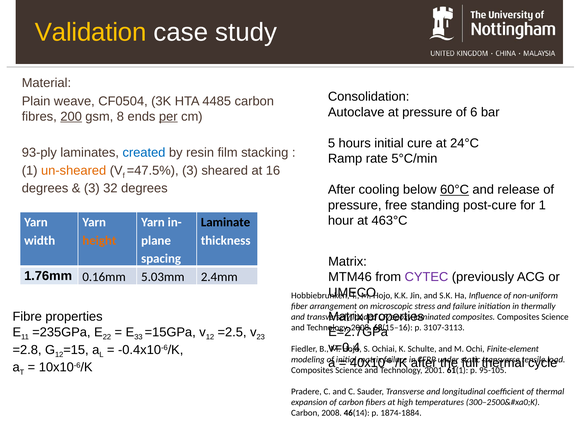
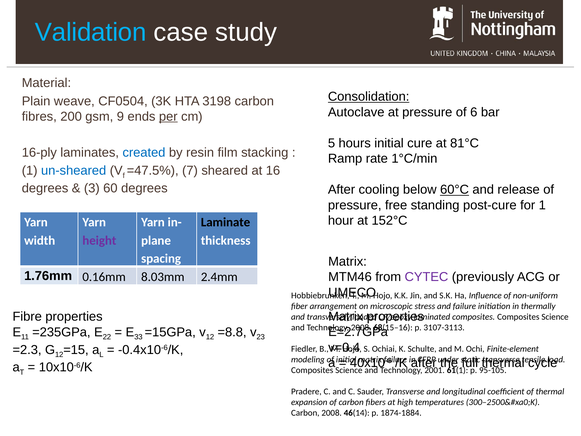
Validation colour: yellow -> light blue (91, 32)
Consolidation underline: none -> present (369, 97)
4485: 4485 -> 3198 (217, 101)
200 underline: present -> none (71, 116)
8: 8 -> 9 (120, 116)
24°C: 24°C -> 81°C (465, 143)
93-ply: 93-ply -> 16-ply (39, 153)
5°C/min: 5°C/min -> 1°C/min (414, 159)
un-sheared colour: orange -> blue (74, 171)
=47.5% 3: 3 -> 7 (190, 171)
32: 32 -> 60 (110, 188)
463°C: 463°C -> 152°C (389, 221)
height colour: orange -> purple (99, 240)
5.03mm: 5.03mm -> 8.03mm (163, 277)
=2.5: =2.5 -> =8.8 (232, 332)
=2.8: =2.8 -> =2.3 (27, 350)
